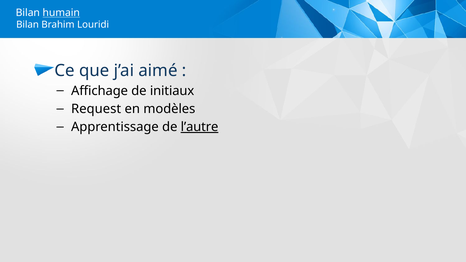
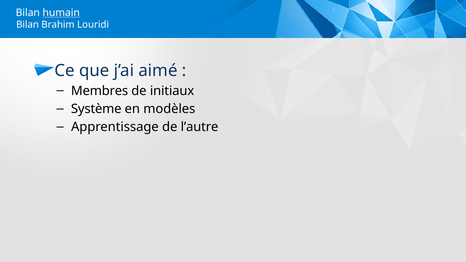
Affichage: Affichage -> Membres (100, 91)
Request: Request -> Système (96, 109)
l’autre underline: present -> none (200, 127)
